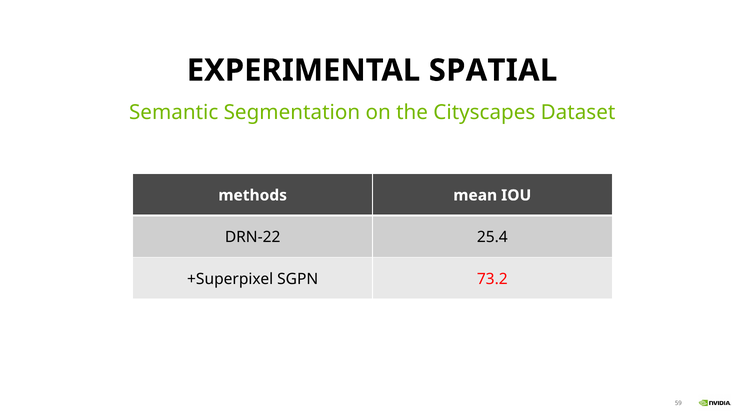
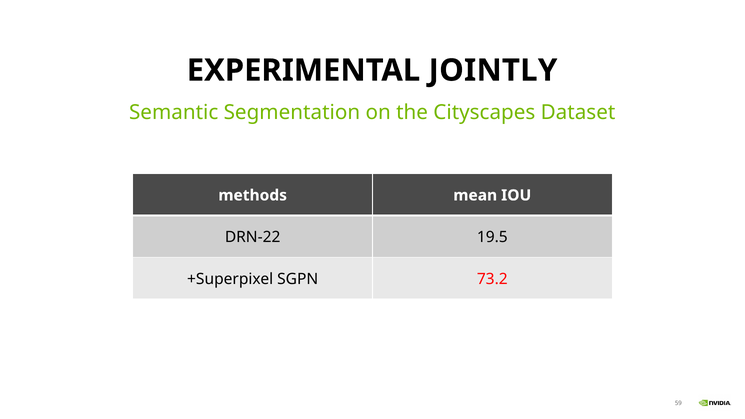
SPATIAL: SPATIAL -> JOINTLY (493, 70)
25.4: 25.4 -> 19.5 (492, 237)
